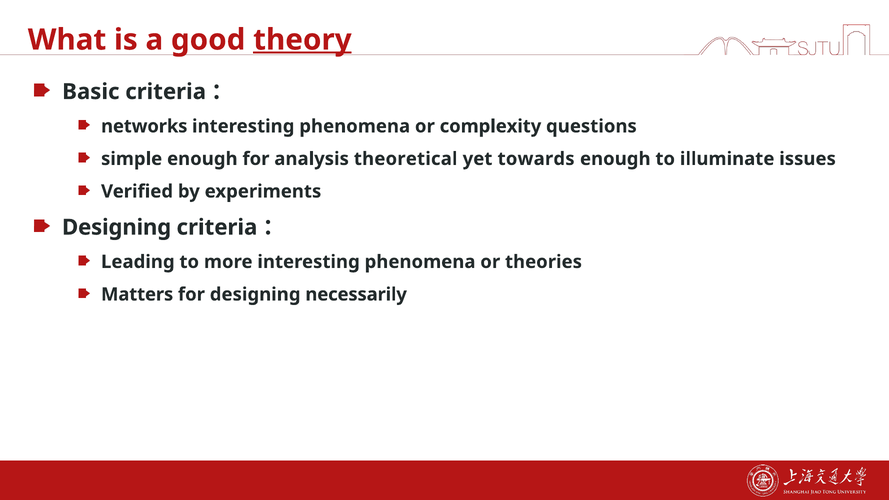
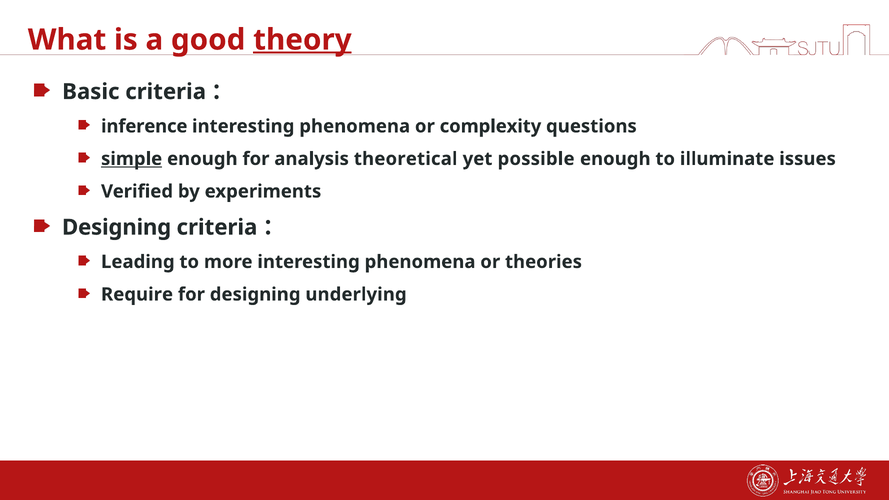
networks: networks -> inference (144, 126)
simple underline: none -> present (132, 159)
towards: towards -> possible (536, 159)
Matters: Matters -> Require (137, 294)
necessarily: necessarily -> underlying (356, 294)
